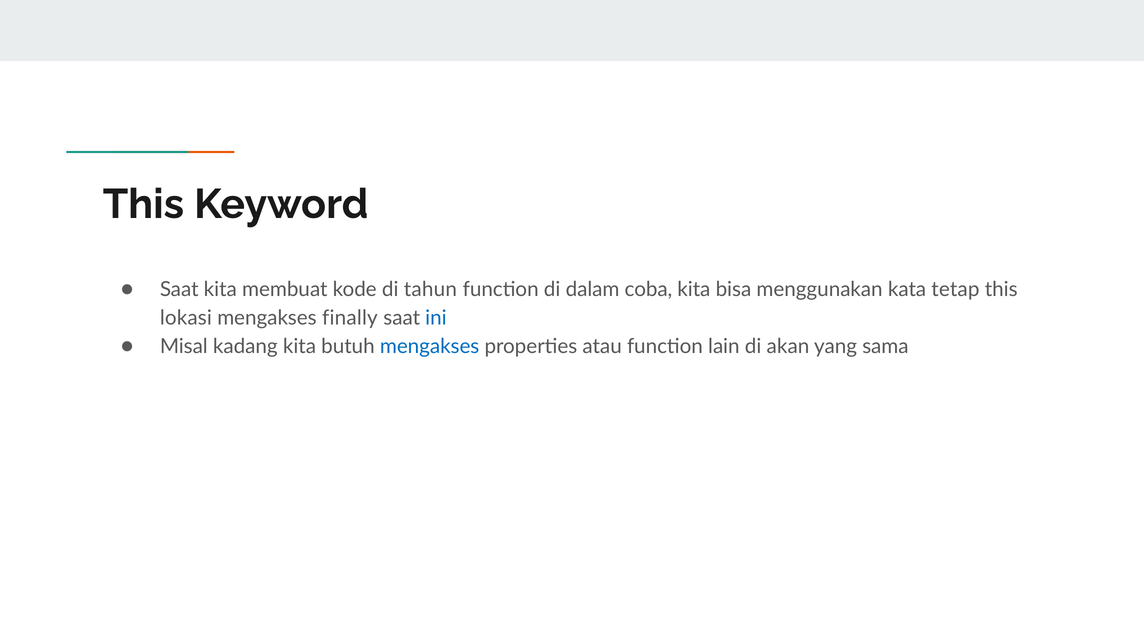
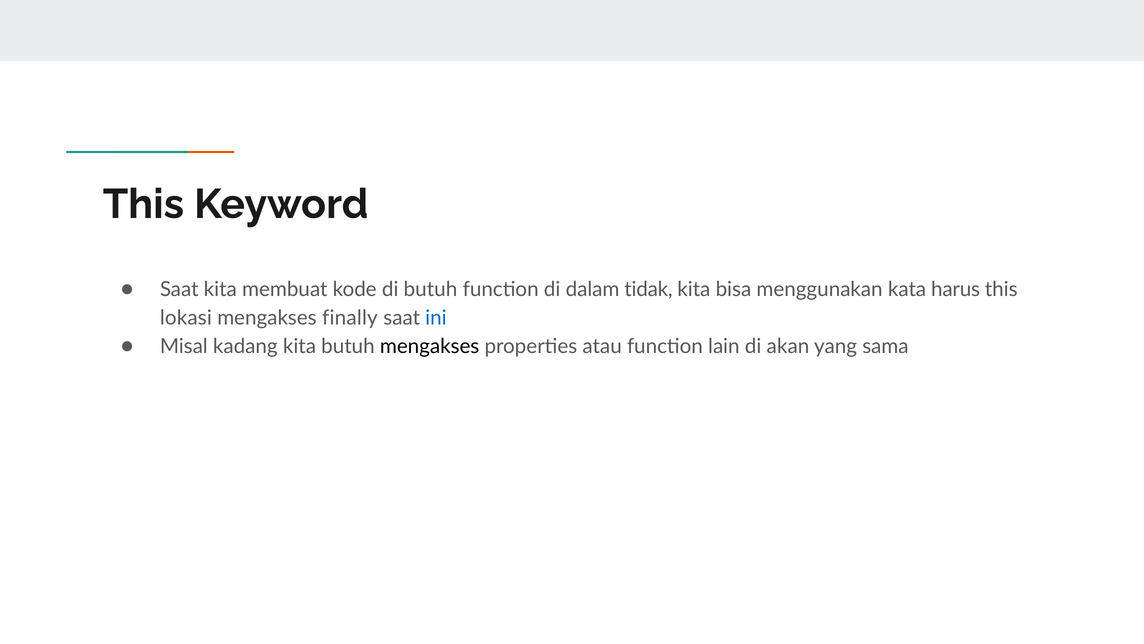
di tahun: tahun -> butuh (430, 289)
coba: coba -> tidak (648, 289)
tetap: tetap -> harus (956, 289)
mengakses colour: blue -> black (430, 346)
